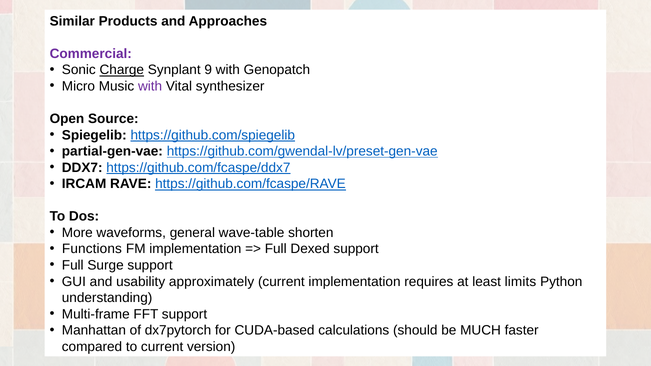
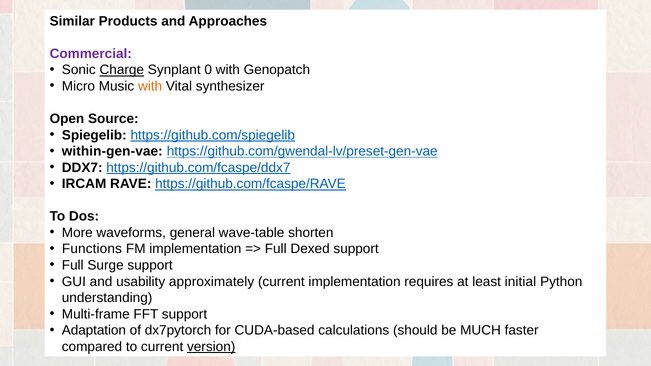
9: 9 -> 0 (208, 70)
with colour: purple -> orange (150, 86)
partial-gen-vae: partial-gen-vae -> within-gen-vae (112, 151)
limits: limits -> initial (520, 282)
Manhattan: Manhattan -> Adaptation (94, 331)
version underline: none -> present (211, 347)
